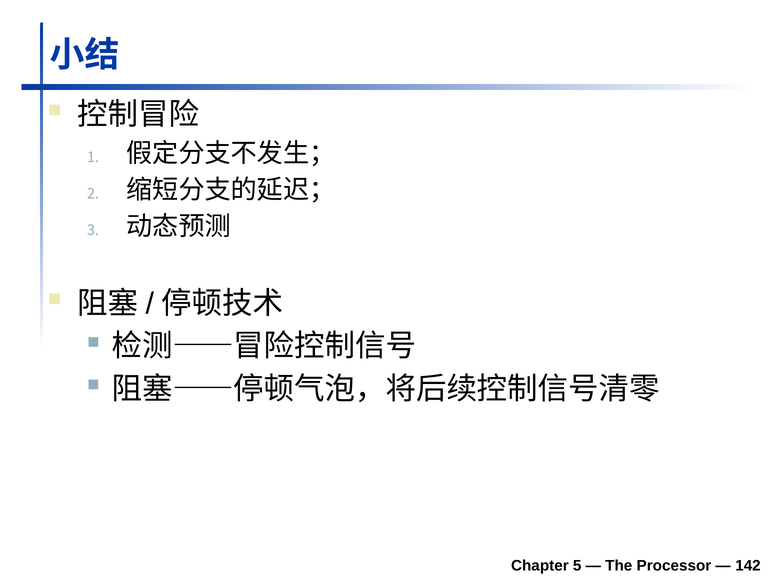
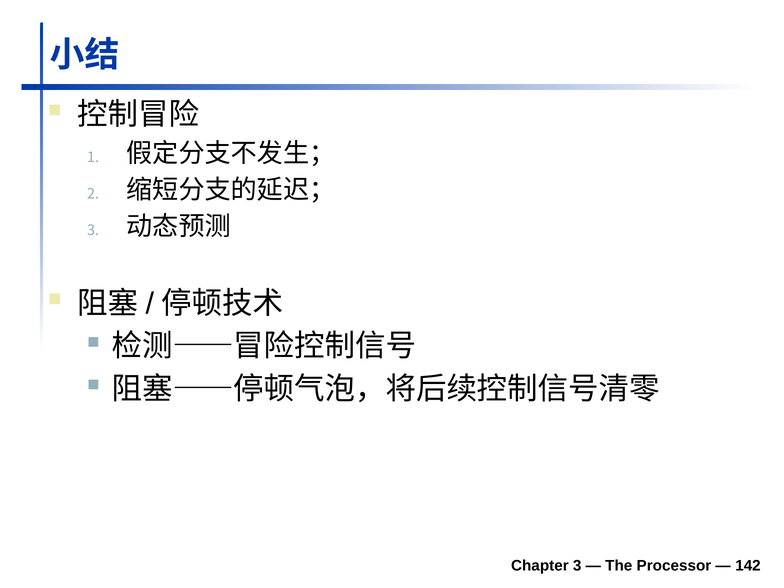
Chapter 5: 5 -> 3 (577, 566)
